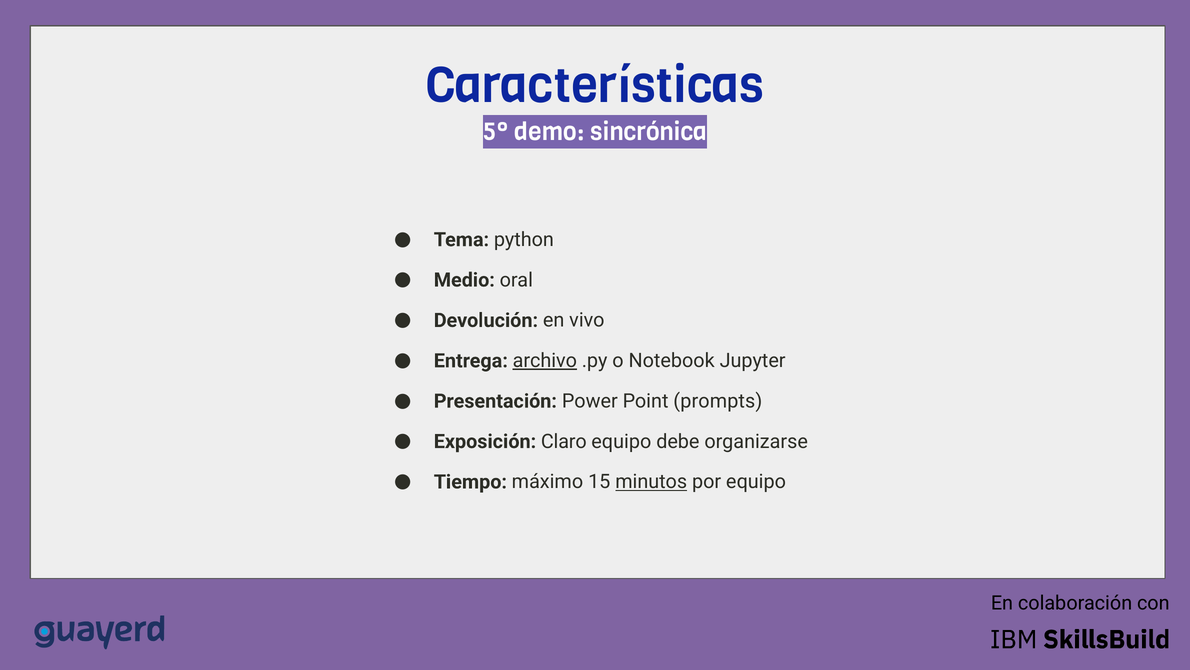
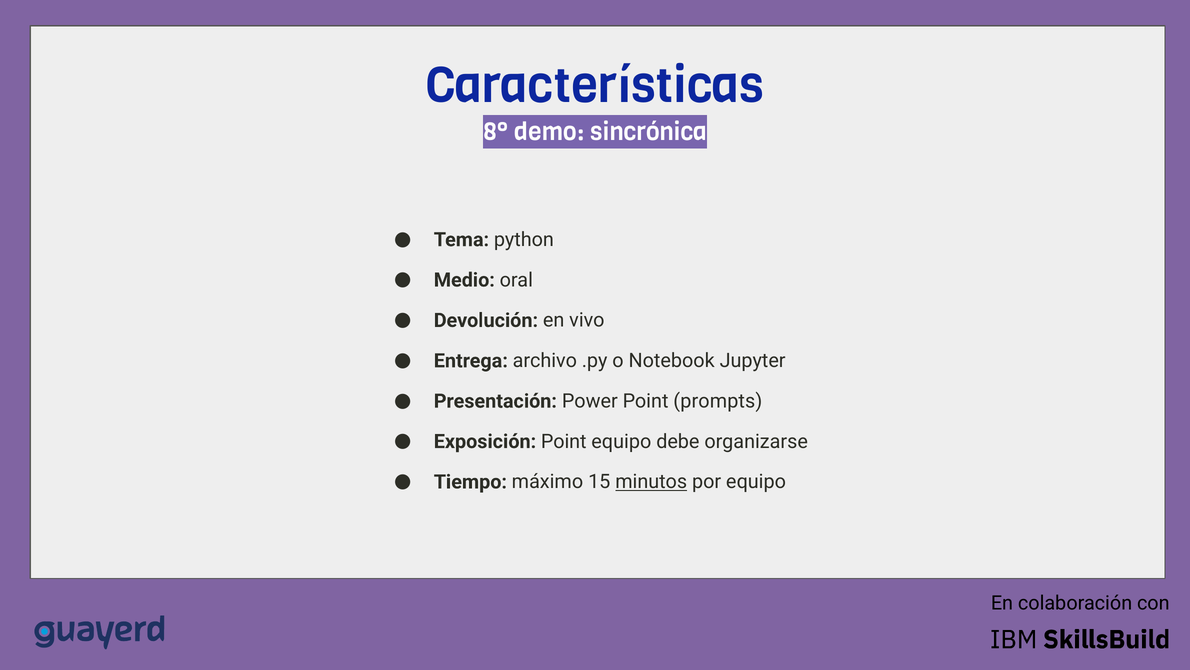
5°: 5° -> 8° (496, 132)
archivo underline: present -> none (545, 360)
Exposición Claro: Claro -> Point (564, 441)
